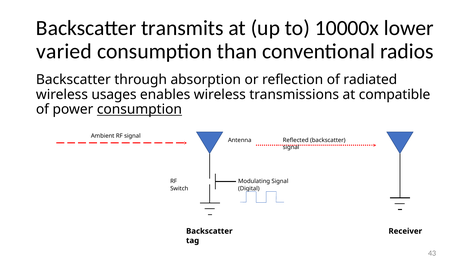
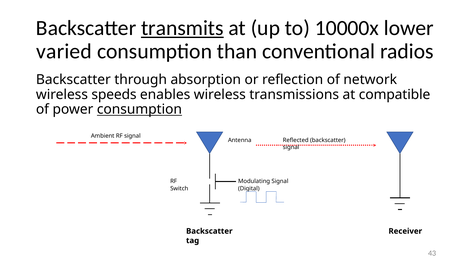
transmits underline: none -> present (182, 28)
radiated: radiated -> network (370, 80)
usages: usages -> speeds (114, 95)
